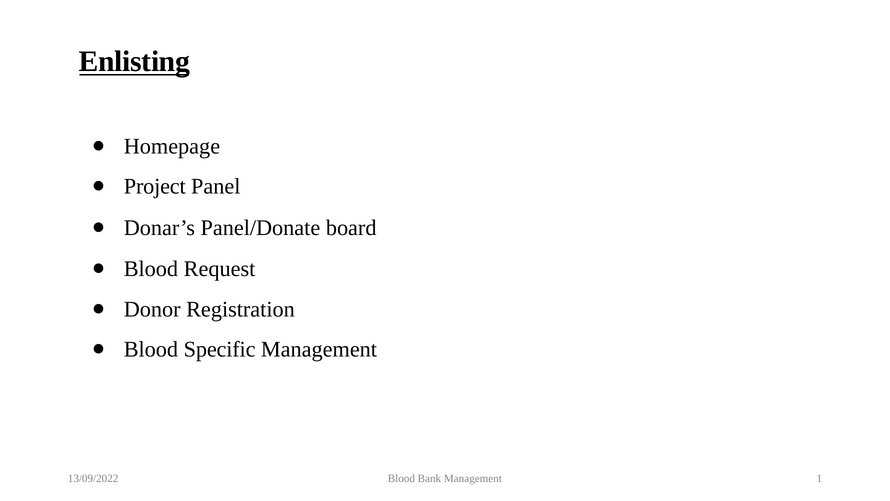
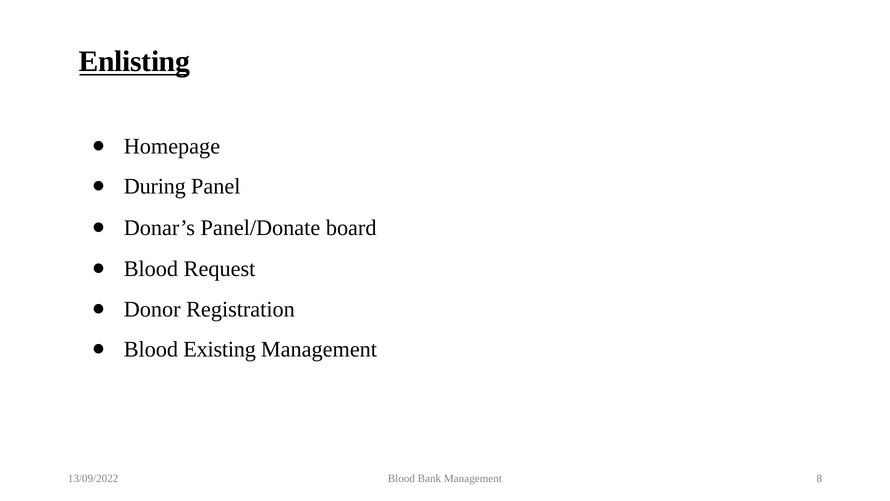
Project: Project -> During (155, 186)
Specific: Specific -> Existing (220, 349)
1: 1 -> 8 (819, 478)
